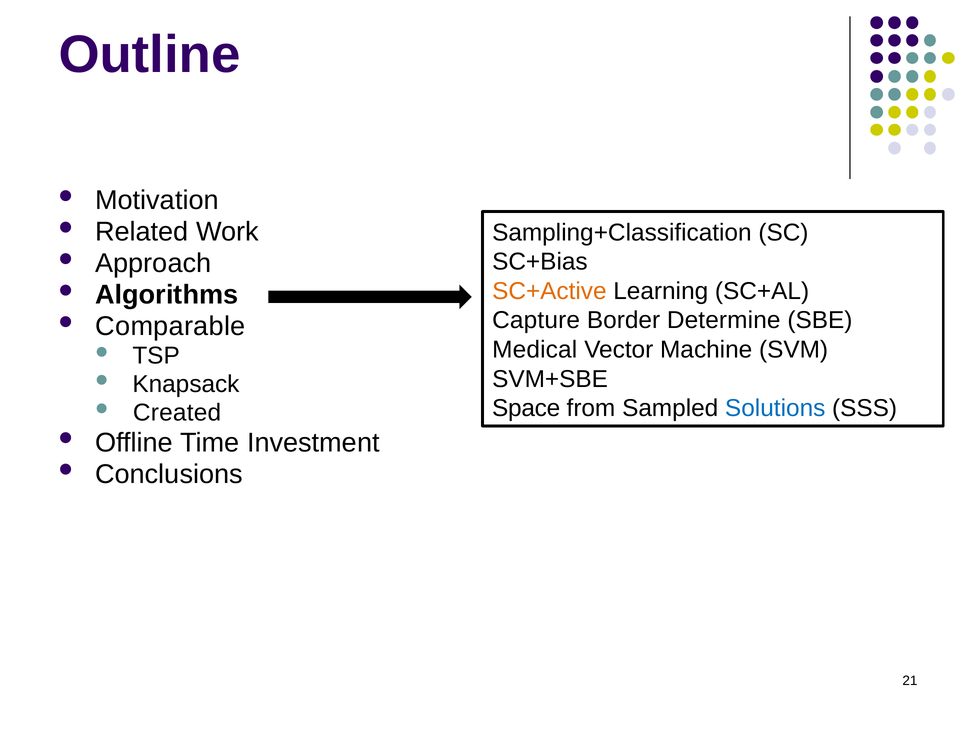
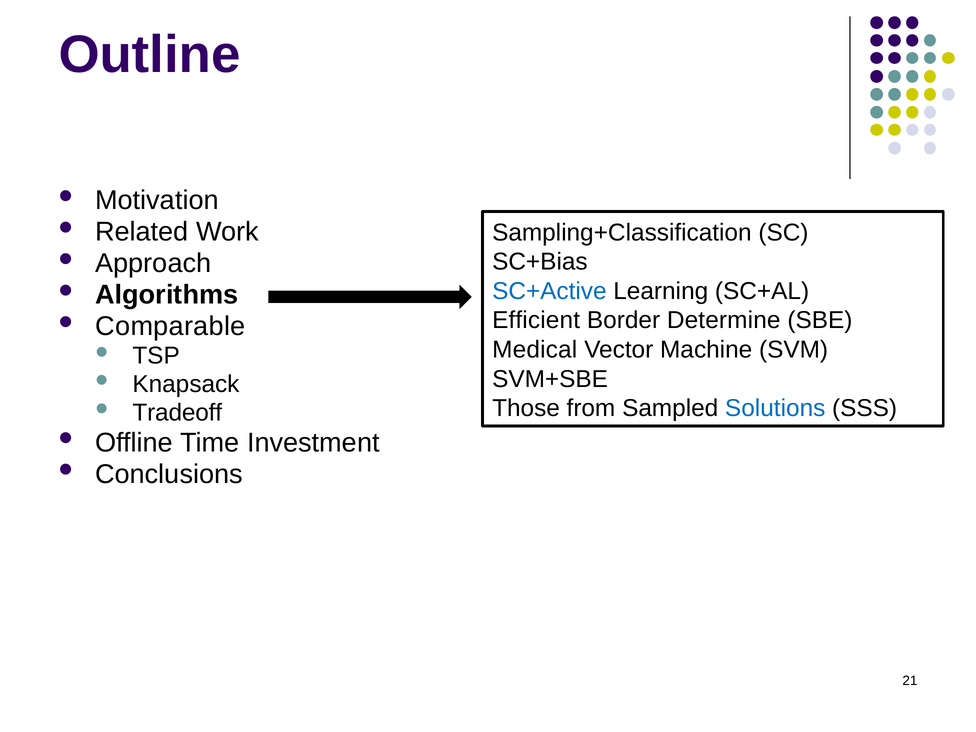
SC+Active colour: orange -> blue (549, 291)
Capture: Capture -> Efficient (536, 320)
Space: Space -> Those (526, 408)
Created: Created -> Tradeoff (177, 413)
